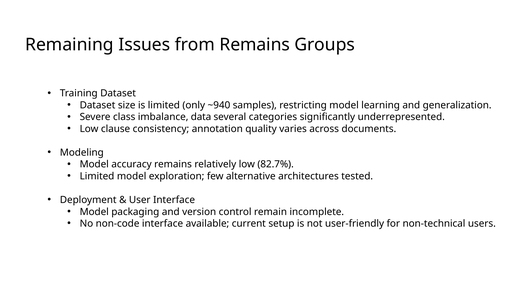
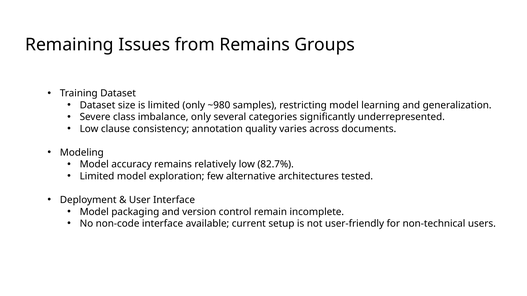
~940: ~940 -> ~980 (219, 105)
imbalance data: data -> only (201, 117)
